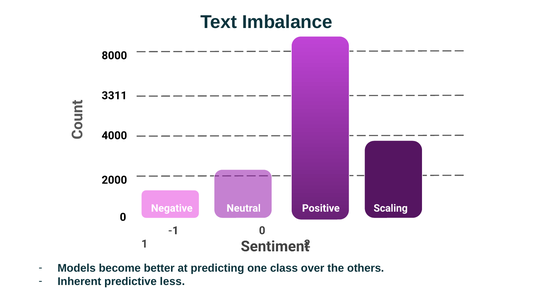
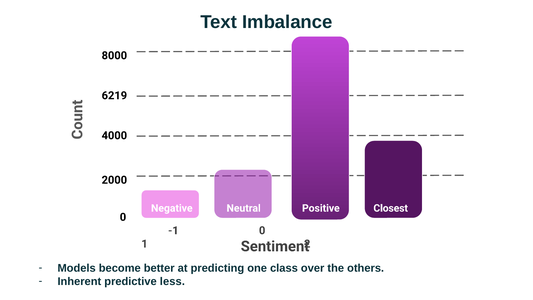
3311: 3311 -> 6219 (114, 96)
Scaling: Scaling -> Closest (391, 208)
